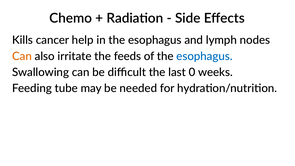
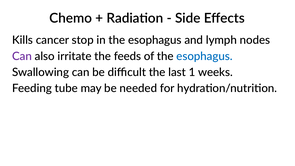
help: help -> stop (83, 40)
Can colour: orange -> purple (22, 56)
0: 0 -> 1 (192, 72)
